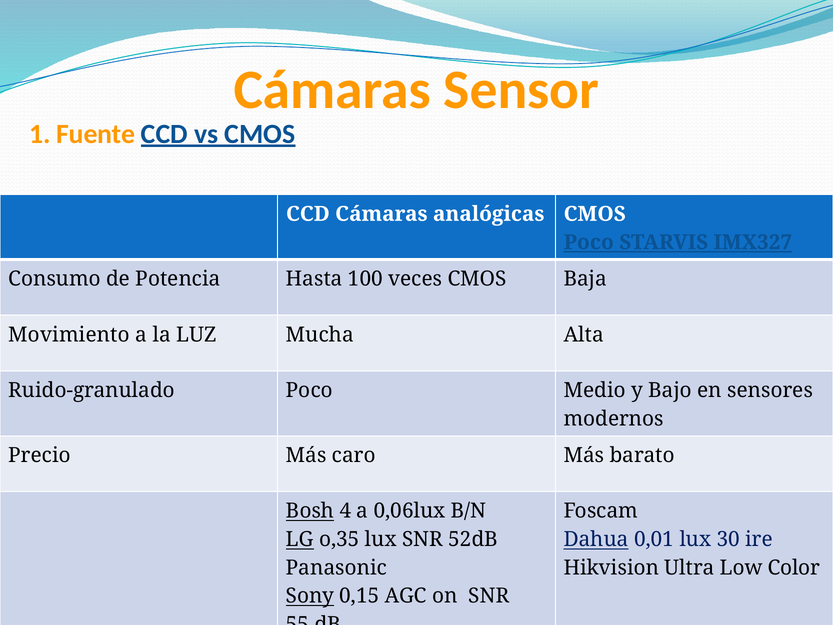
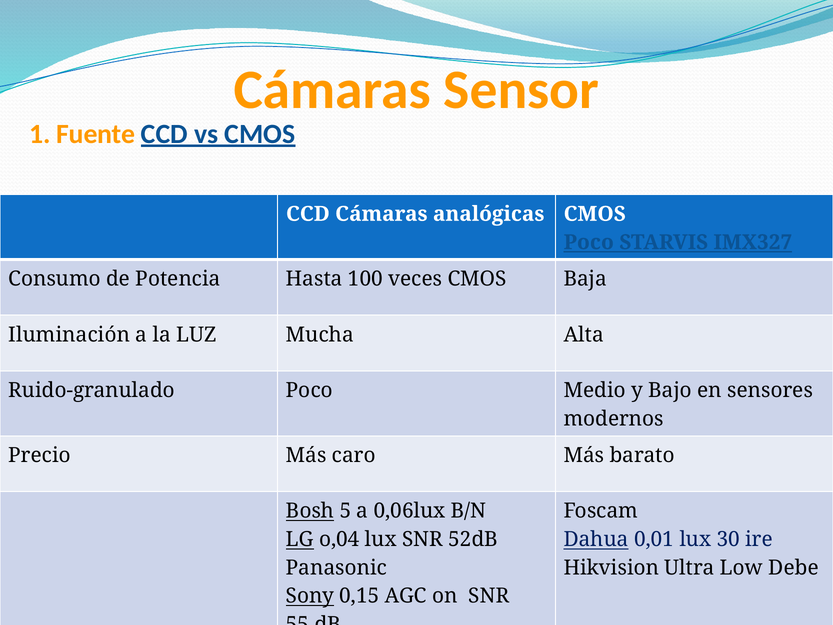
Movimiento: Movimiento -> Iluminación (69, 335)
4: 4 -> 5 (345, 511)
o,35: o,35 -> o,04 (339, 539)
Color: Color -> Debe (794, 567)
